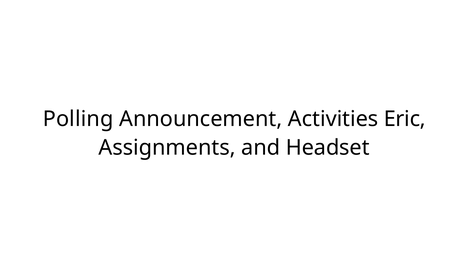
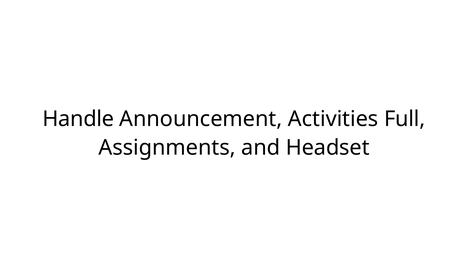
Polling: Polling -> Handle (78, 119)
Eric: Eric -> Full (405, 119)
